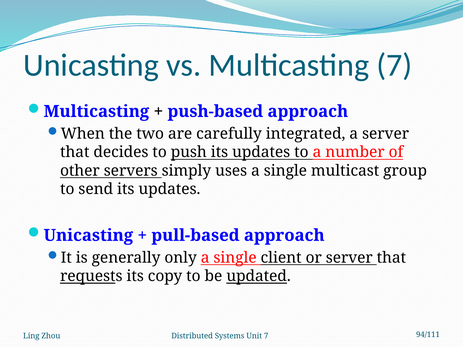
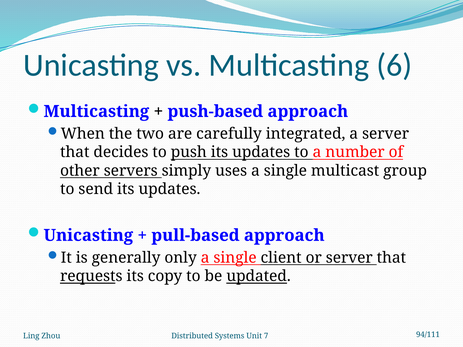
Multicasting 7: 7 -> 6 (394, 65)
